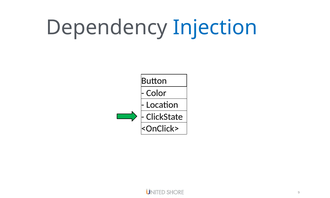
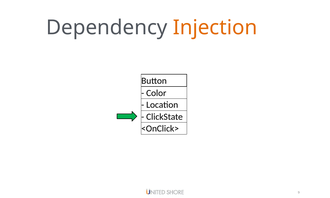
Injection colour: blue -> orange (215, 28)
